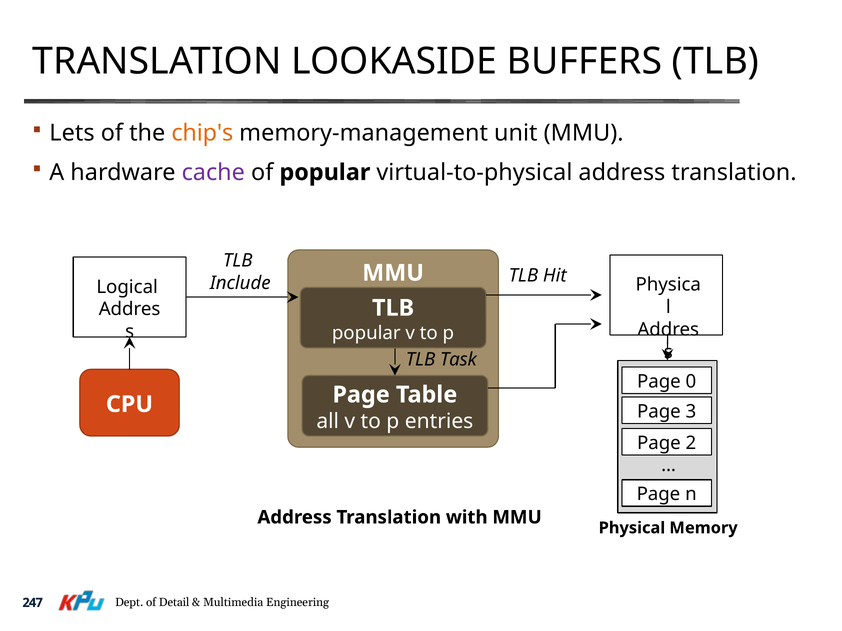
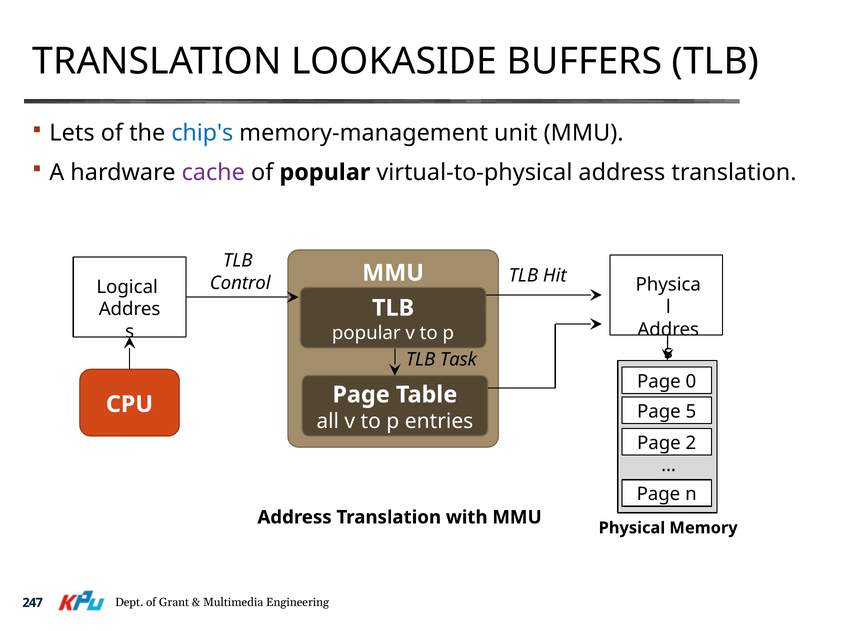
chip's colour: orange -> blue (202, 133)
Include: Include -> Control (240, 283)
3: 3 -> 5 (691, 412)
Detail: Detail -> Grant (174, 603)
